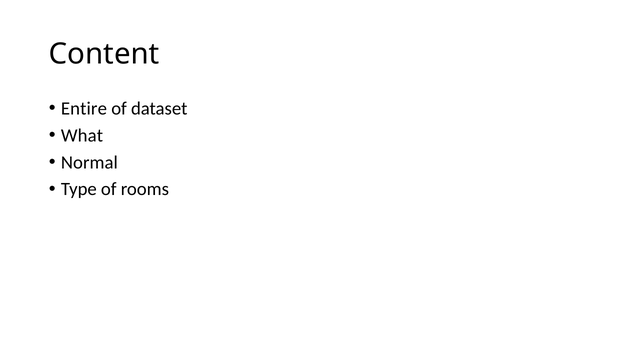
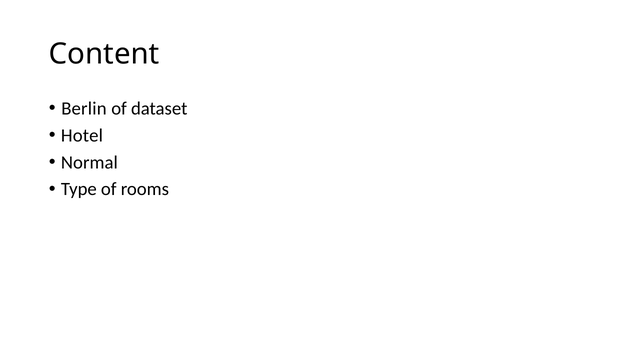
Entire: Entire -> Berlin (84, 109)
What: What -> Hotel (82, 135)
